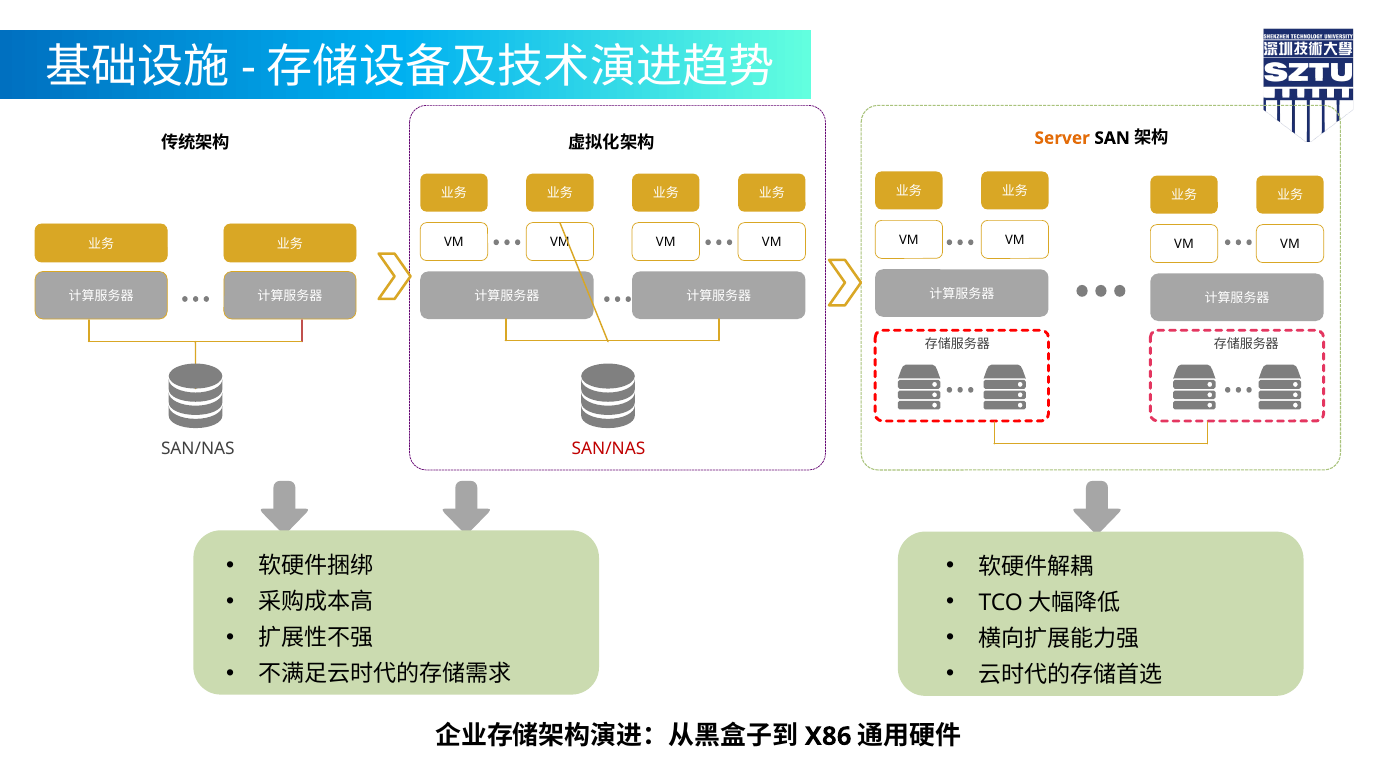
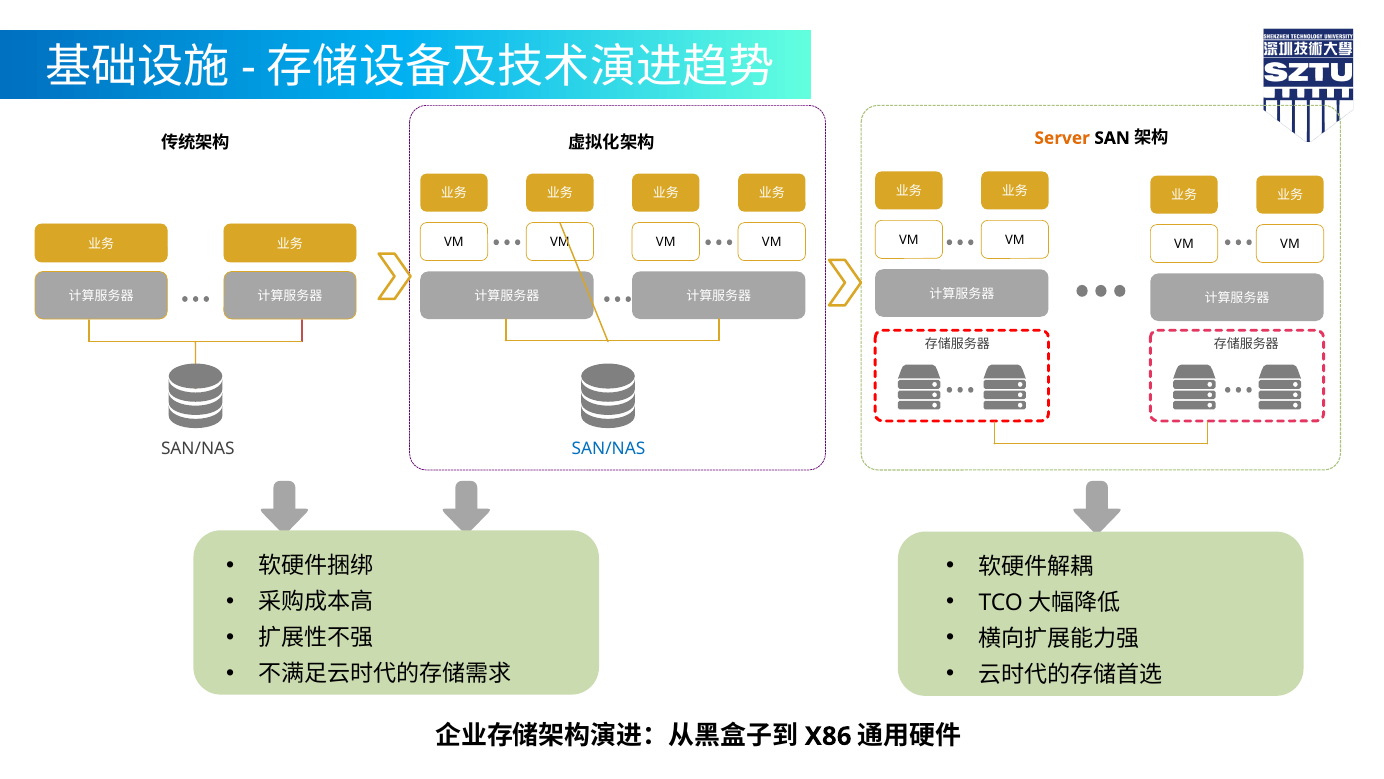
SAN/NAS colour: red -> blue (609, 449)
